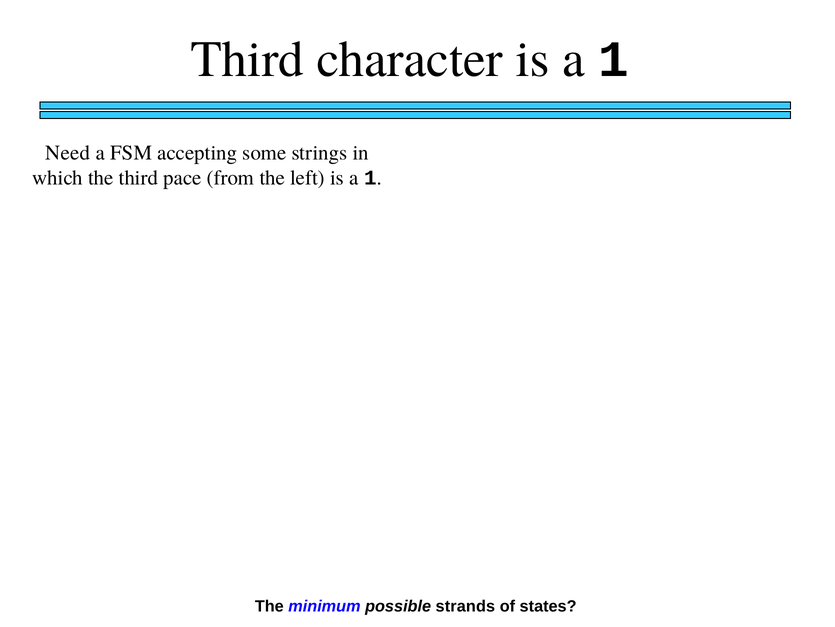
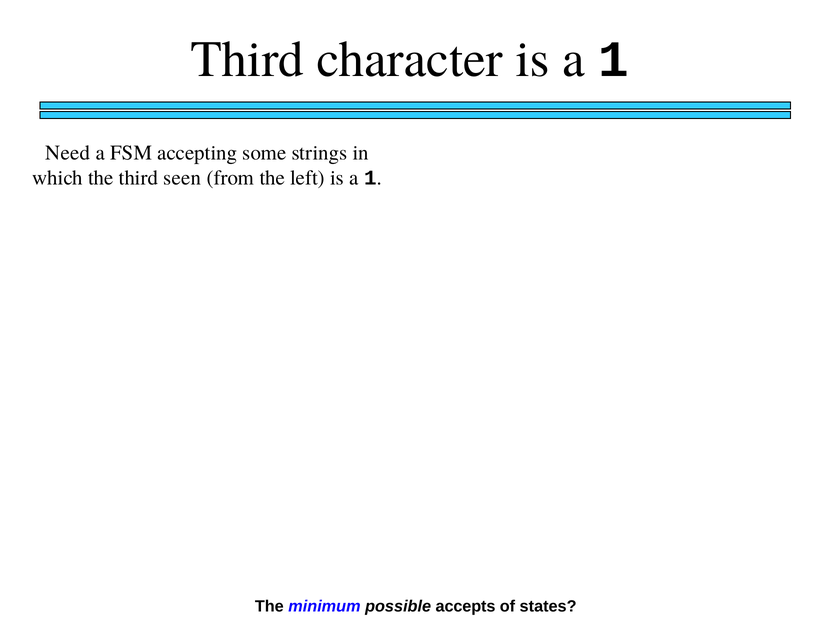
pace: pace -> seen (182, 178)
strands: strands -> accepts (465, 606)
